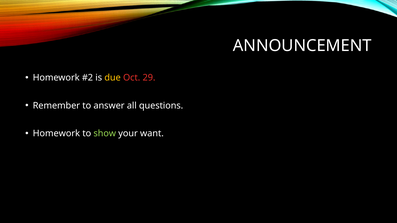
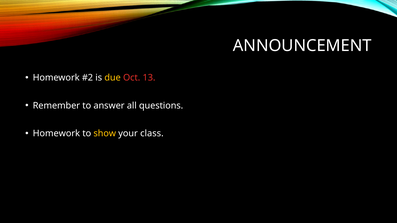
29: 29 -> 13 (149, 78)
show colour: light green -> yellow (105, 134)
want: want -> class (152, 134)
